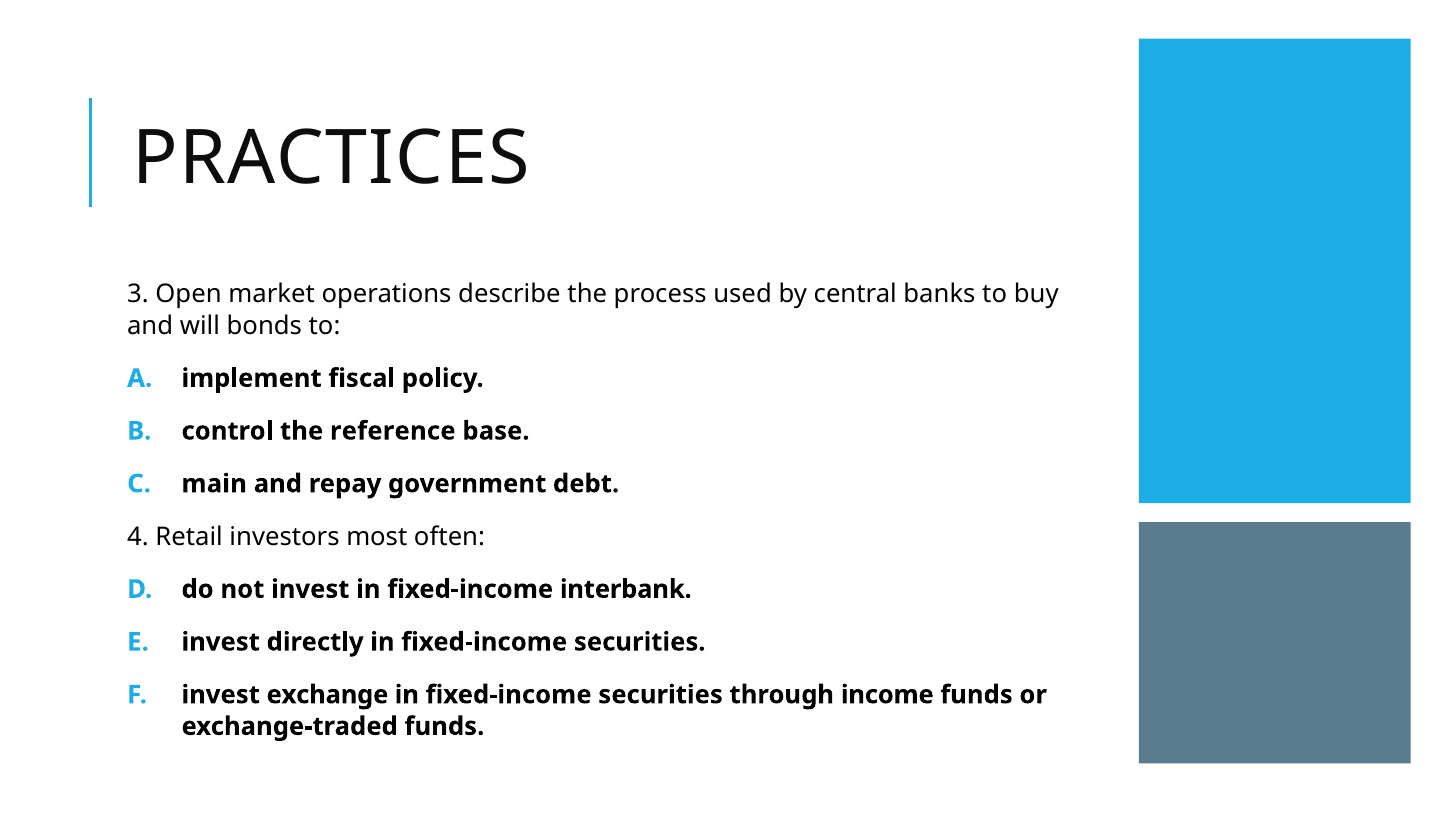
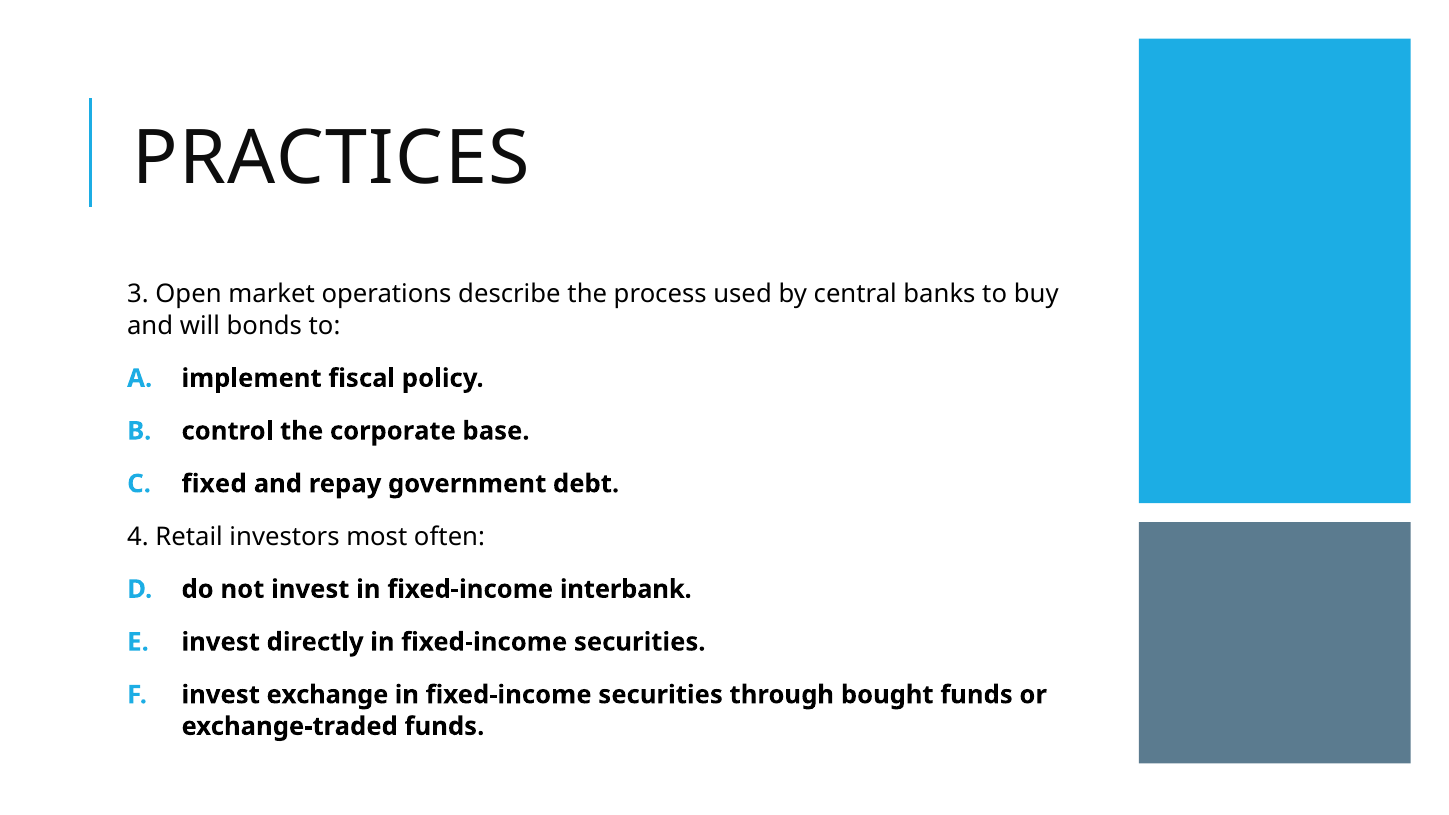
reference: reference -> corporate (393, 431)
main: main -> fixed (214, 484)
income: income -> bought (887, 695)
